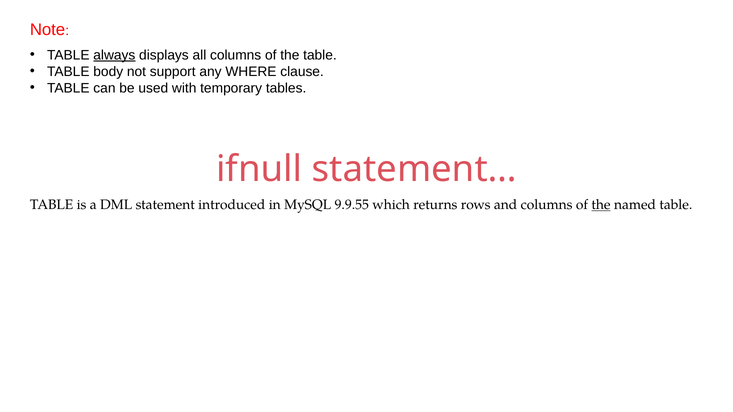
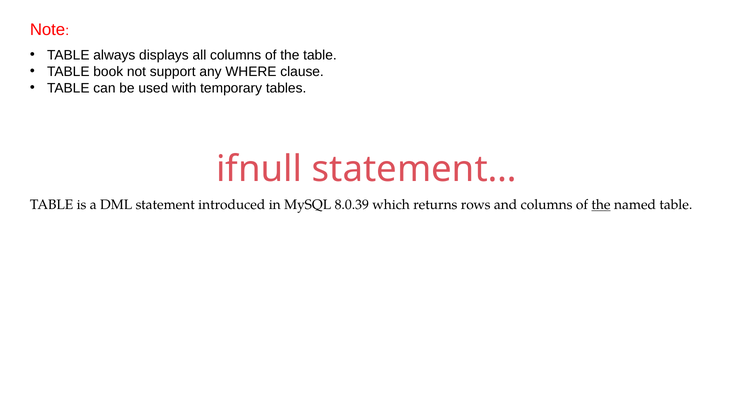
always underline: present -> none (114, 55)
body: body -> book (108, 72)
9.9.55: 9.9.55 -> 8.0.39 (352, 205)
